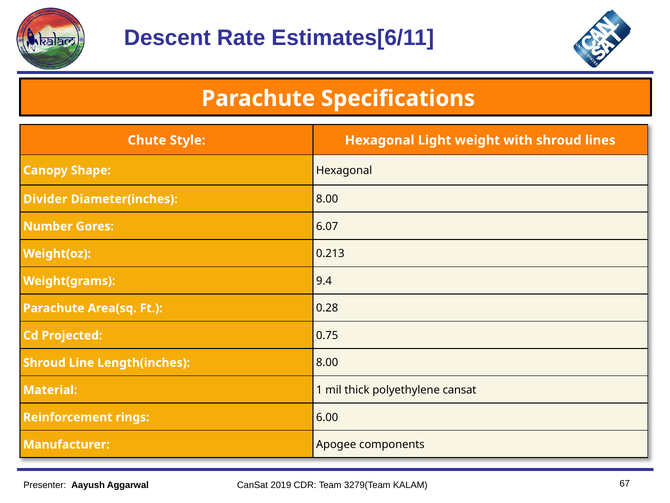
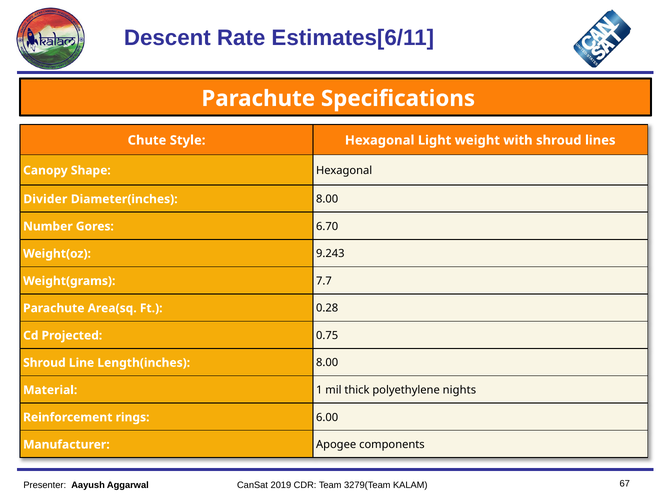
6.07: 6.07 -> 6.70 (327, 226)
0.213: 0.213 -> 9.243 (330, 253)
9.4: 9.4 -> 7.7 (324, 281)
polyethylene cansat: cansat -> nights (459, 390)
